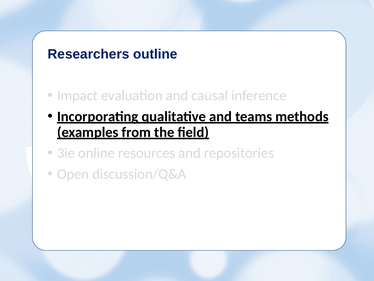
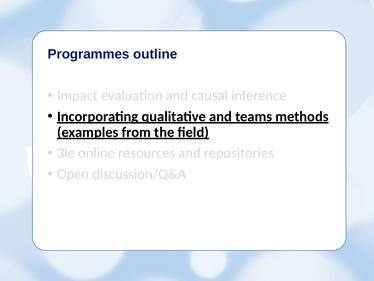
Researchers: Researchers -> Programmes (89, 54)
